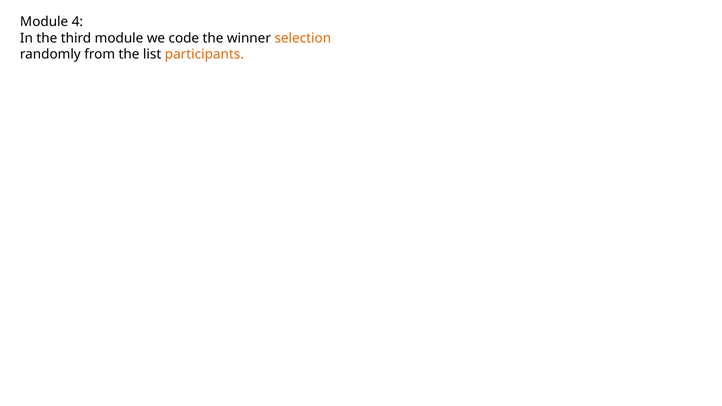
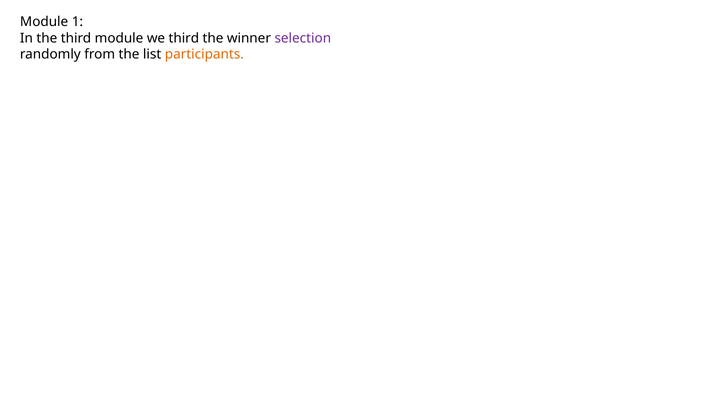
4: 4 -> 1 (77, 22)
we code: code -> third (184, 38)
selection colour: orange -> purple (303, 38)
